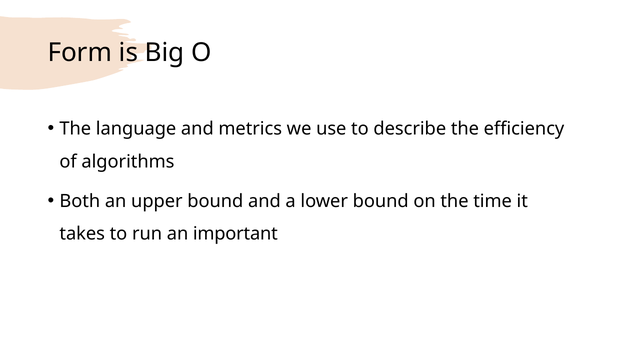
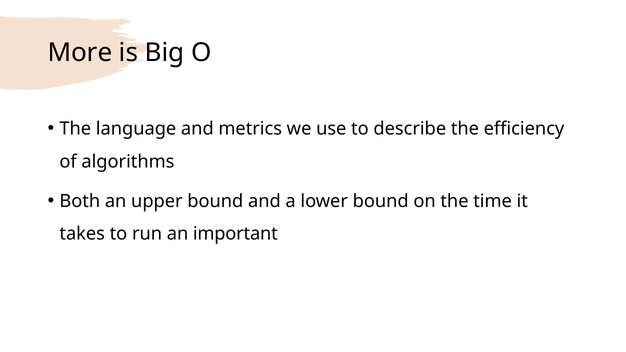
Form: Form -> More (80, 53)
